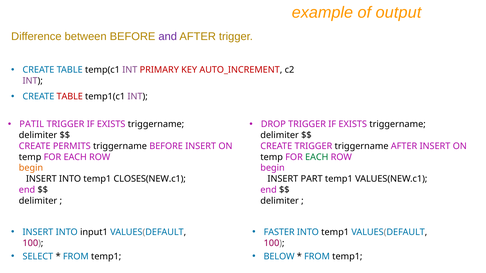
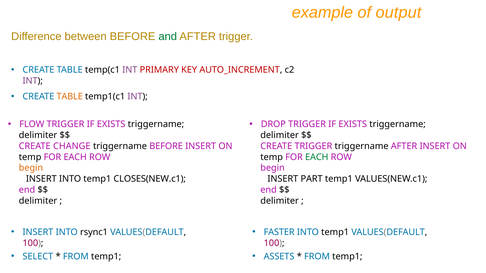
and colour: purple -> green (168, 36)
TABLE colour: red -> orange (70, 97)
PATIL: PATIL -> FLOW (32, 124)
PERMITS: PERMITS -> CHANGE (72, 146)
input1: input1 -> rsync1 (94, 232)
BELOW: BELOW -> ASSETS (279, 257)
